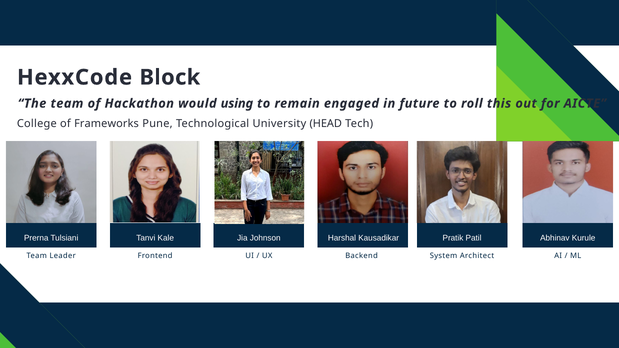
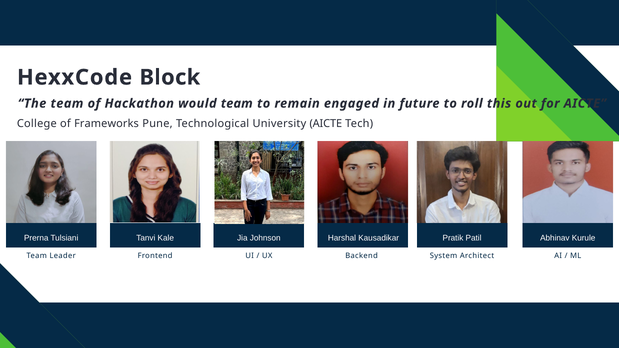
would using: using -> team (237, 104)
University HEAD: HEAD -> AICTE (326, 124)
